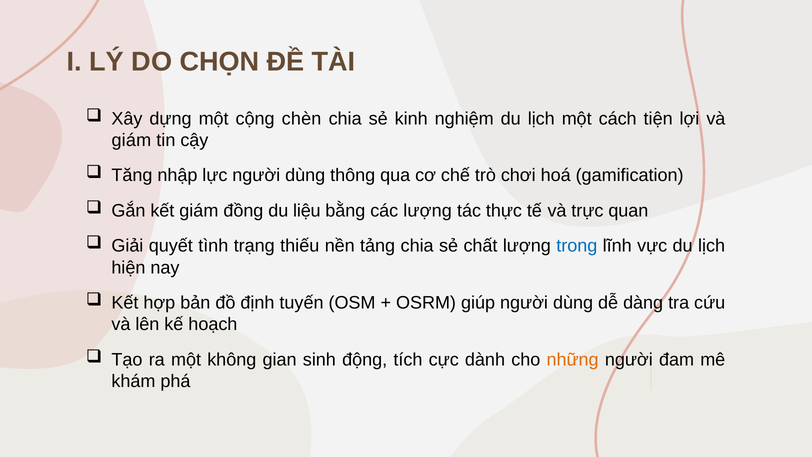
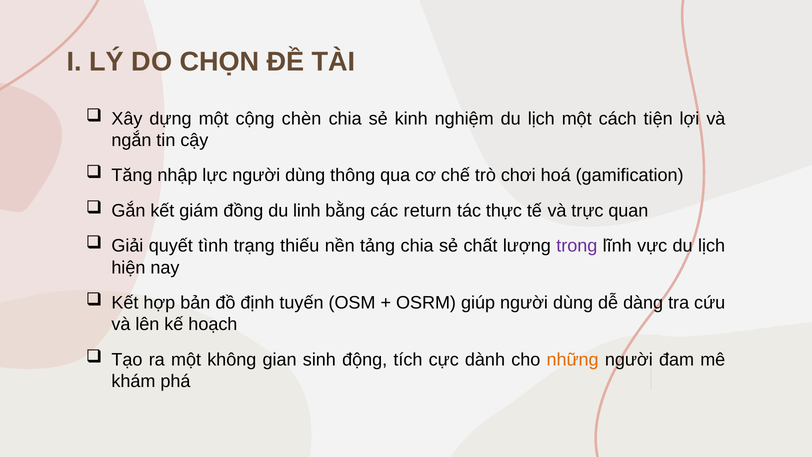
giám: giám -> ngắn (131, 140)
liệu: liệu -> linh (307, 211)
các lượng: lượng -> return (428, 211)
trong colour: blue -> purple (577, 246)
